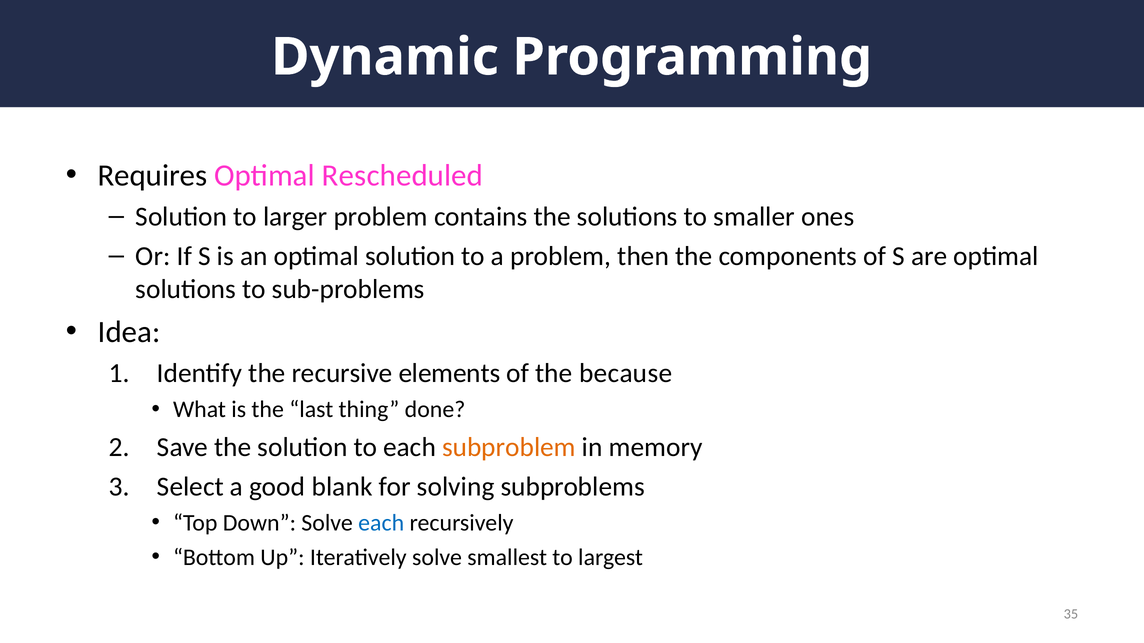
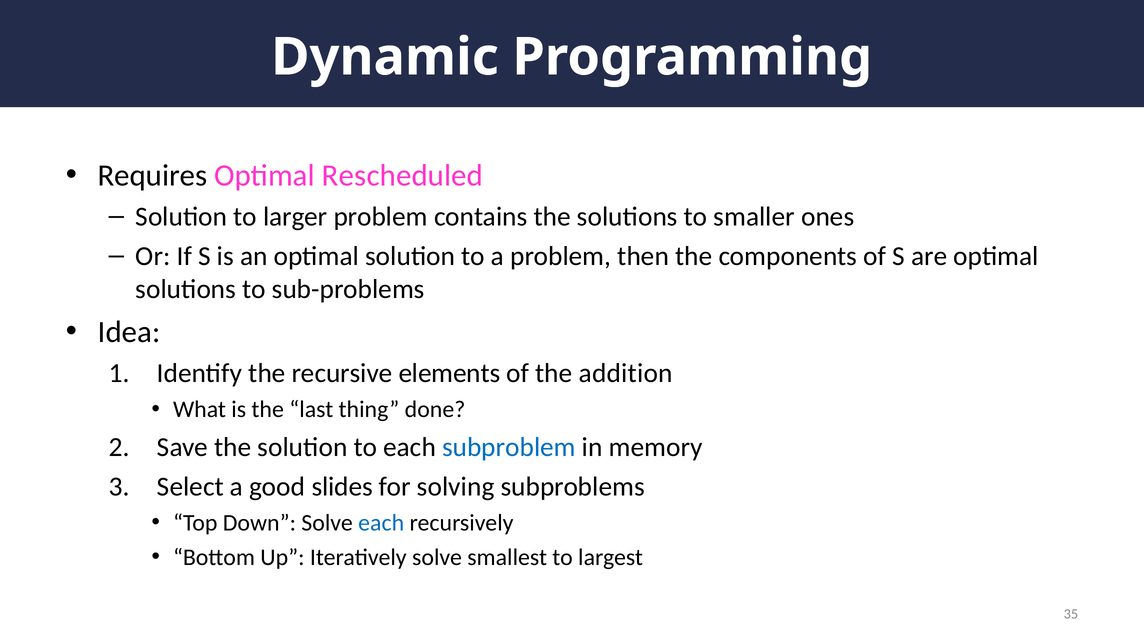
because: because -> addition (626, 374)
subproblem colour: orange -> blue (509, 448)
blank: blank -> slides (342, 487)
